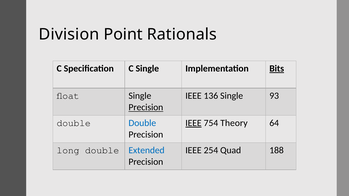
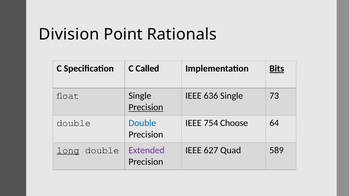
C Single: Single -> Called (147, 69)
136: 136 -> 636 (211, 96)
93: 93 -> 73 (274, 96)
IEEE underline: present -> none (193, 123)
Theory: Theory -> Choose (234, 123)
long underline: none -> present (68, 150)
Extended colour: blue -> purple (147, 151)
254: 254 -> 627 (211, 151)
188: 188 -> 589 (277, 151)
